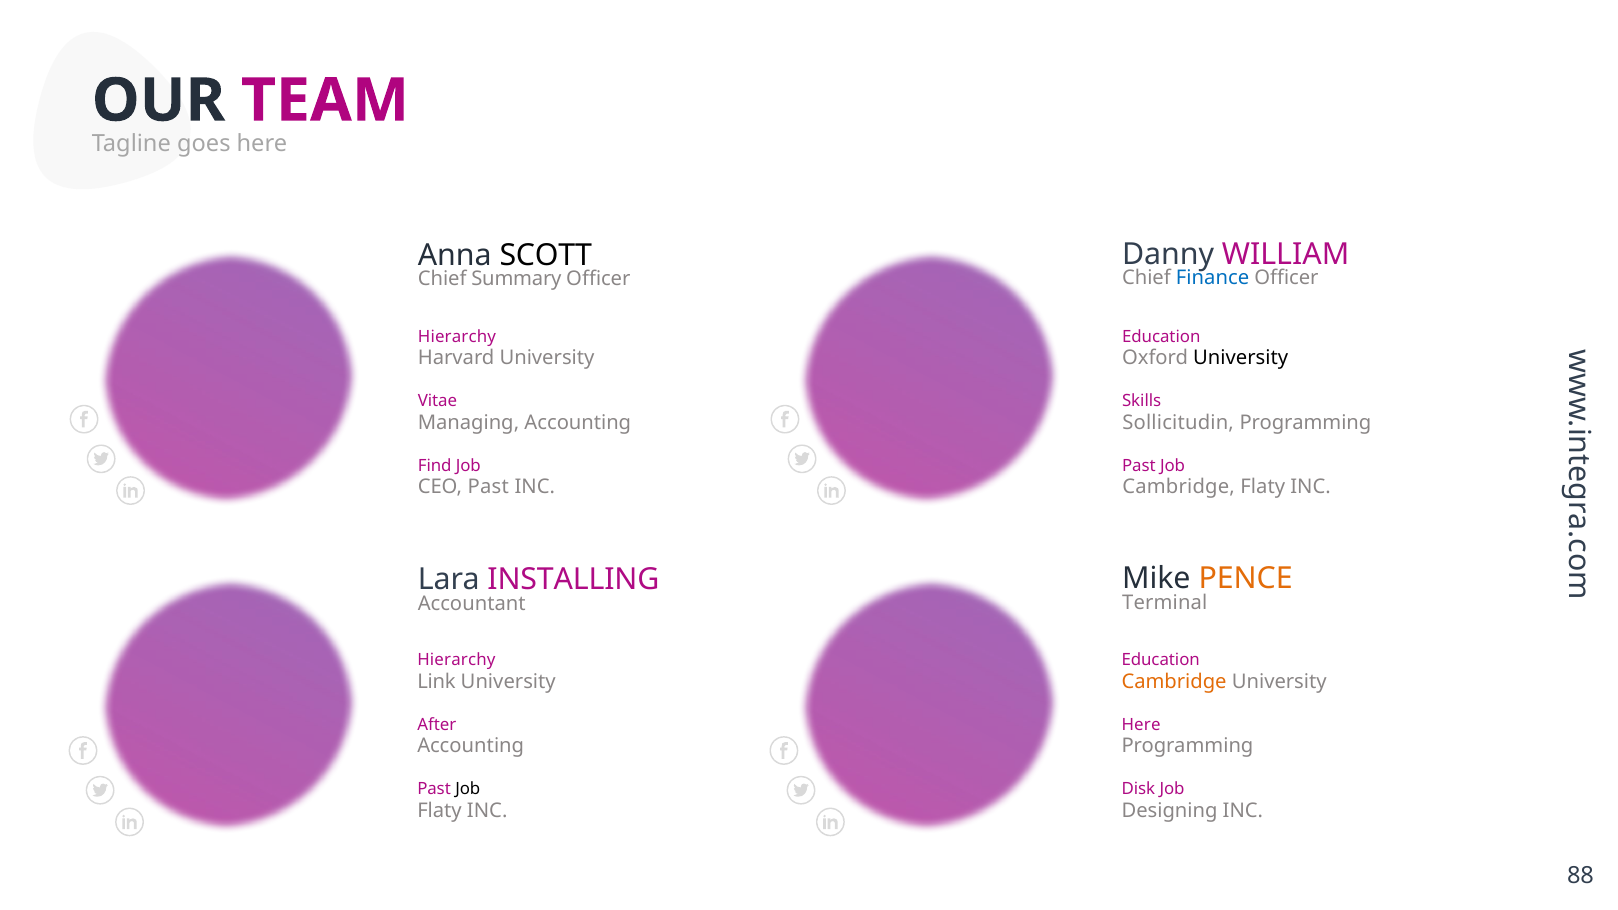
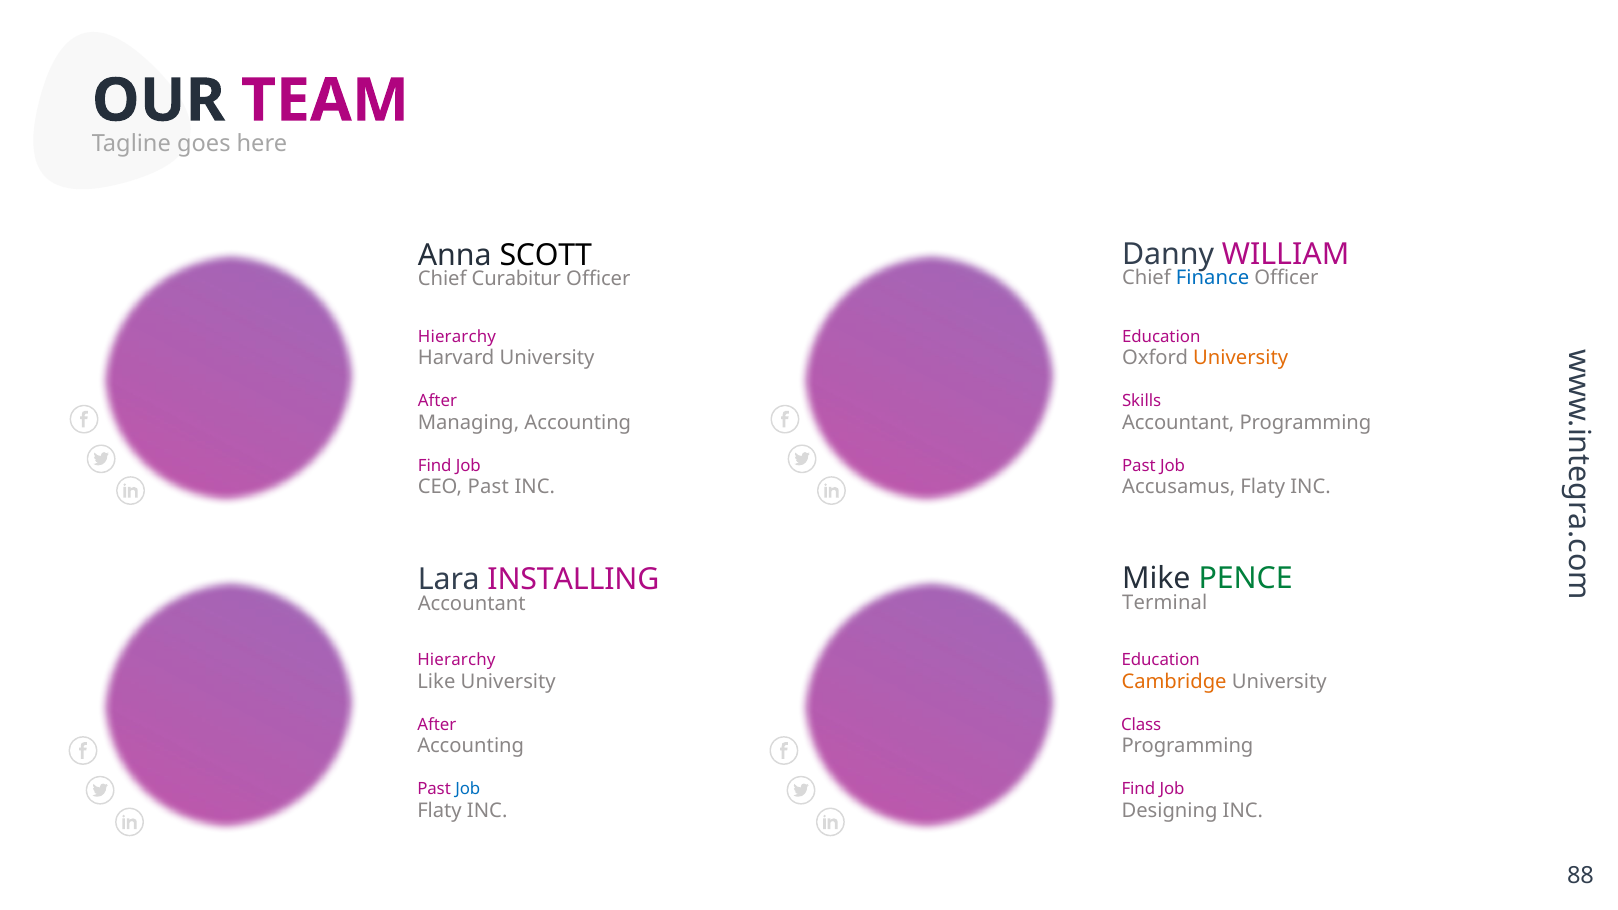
Summary: Summary -> Curabitur (516, 279)
University colour: black -> orange (1241, 358)
Vitae: Vitae -> After (437, 401)
Sollicitudin: Sollicitudin -> Accountant (1178, 422)
Cambridge: Cambridge -> Accusamus (1179, 487)
PENCE colour: orange -> green (1246, 579)
Link: Link -> Like (436, 682)
Here: Here -> Class (1141, 725)
Job colour: black -> blue (468, 789)
Disk: Disk -> Find (1138, 789)
